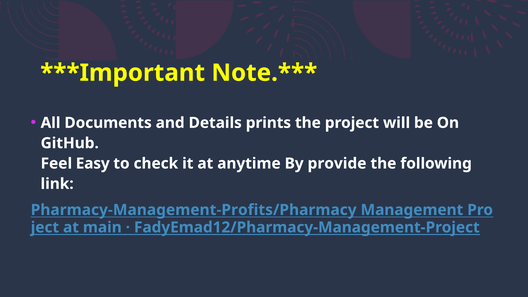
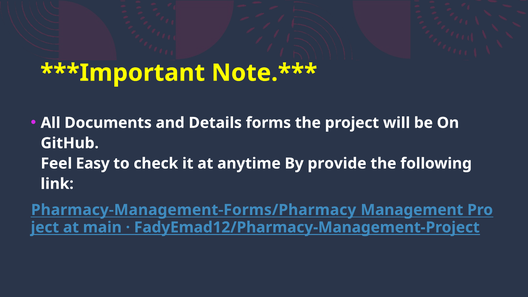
prints: prints -> forms (268, 123)
Pharmacy-Management-Profits/Pharmacy: Pharmacy-Management-Profits/Pharmacy -> Pharmacy-Management-Forms/Pharmacy (194, 210)
